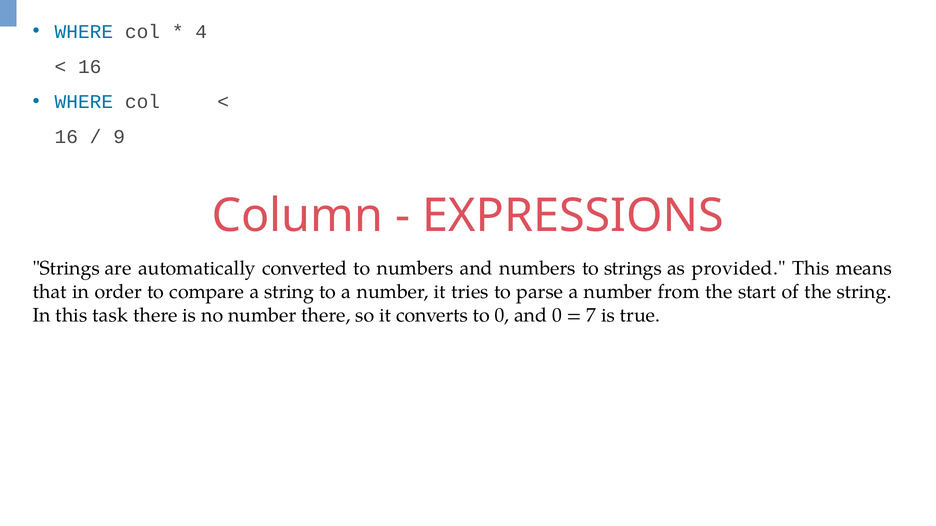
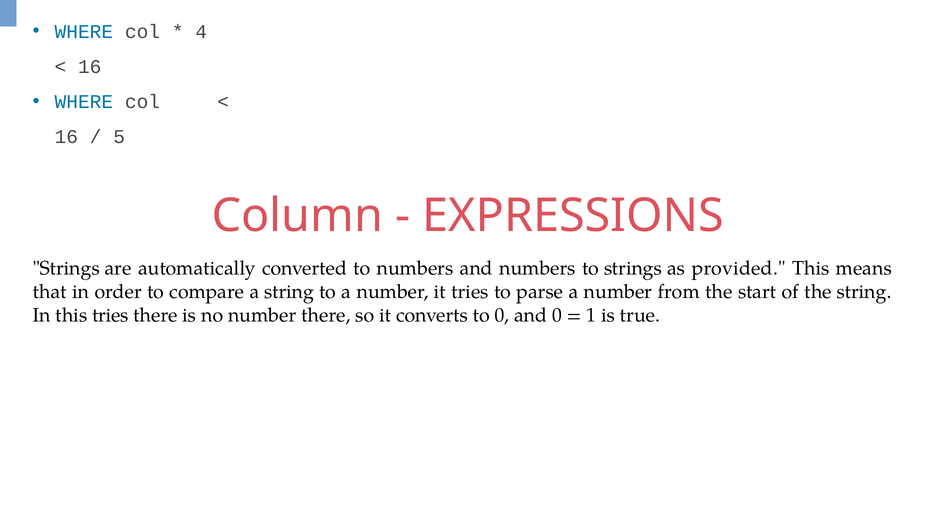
9: 9 -> 5 (119, 137)
this task: task -> tries (110, 316)
7: 7 -> 1 (591, 316)
